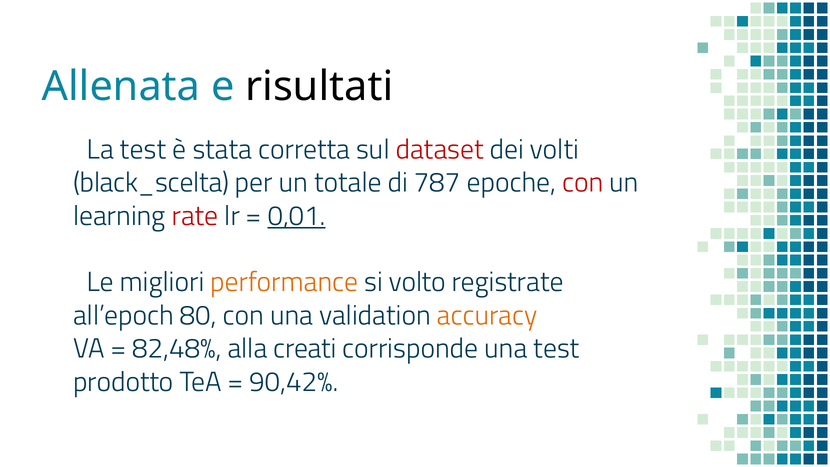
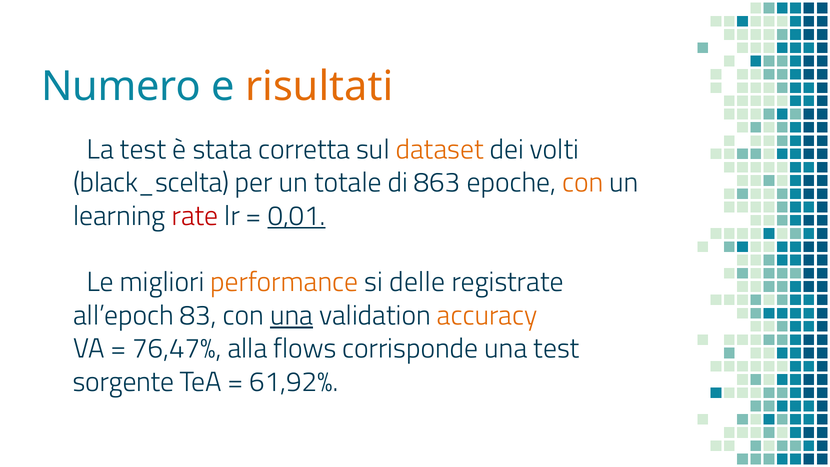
Allenata: Allenata -> Numero (121, 86)
risultati colour: black -> orange (319, 86)
dataset colour: red -> orange (440, 149)
787: 787 -> 863 (437, 183)
con colour: red -> orange (583, 183)
volto: volto -> delle (417, 282)
80: 80 -> 83 (198, 315)
una underline: none -> present (292, 315)
82,48%: 82,48% -> 76,47% (177, 349)
creati: creati -> flows (305, 349)
prodotto: prodotto -> sorgente (123, 382)
90,42%: 90,42% -> 61,92% (294, 382)
